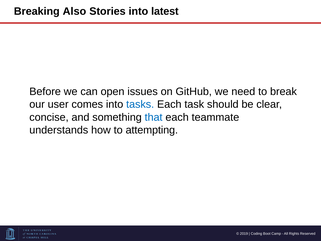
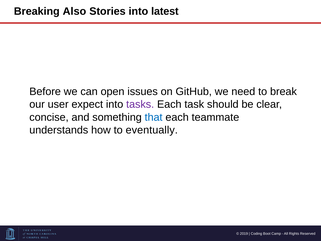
comes: comes -> expect (87, 104)
tasks colour: blue -> purple (140, 104)
attempting: attempting -> eventually (152, 130)
